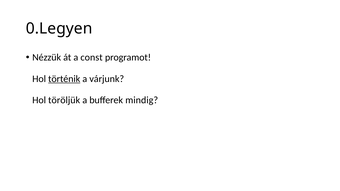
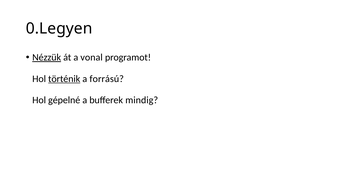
Nézzük underline: none -> present (47, 57)
const: const -> vonal (92, 57)
várjunk: várjunk -> forrású (107, 79)
töröljük: töröljük -> gépelné (64, 100)
